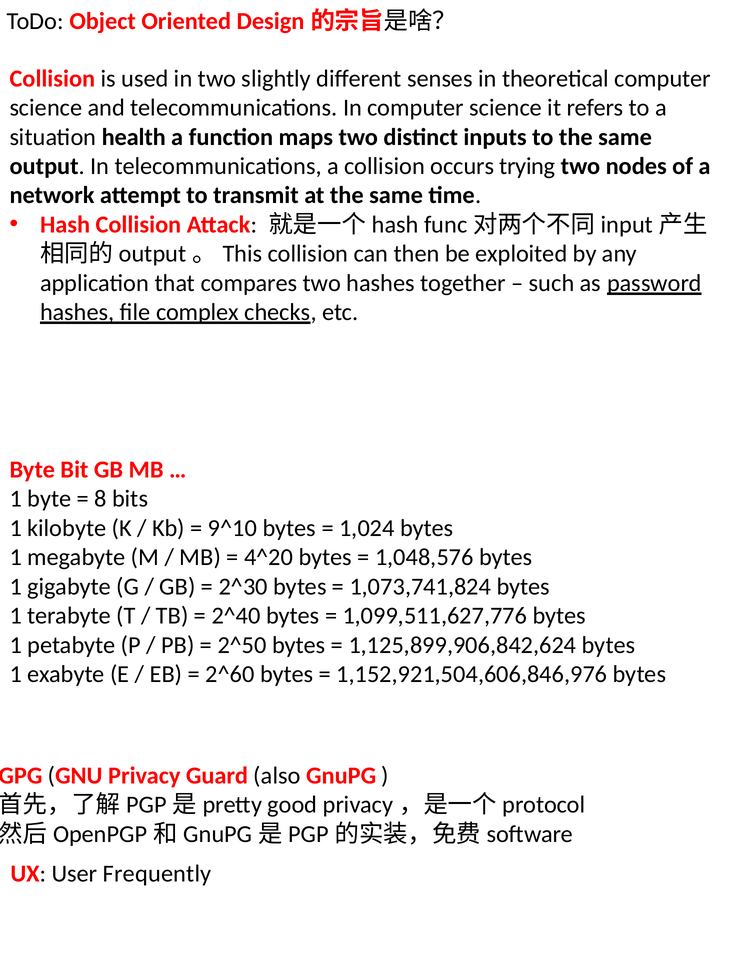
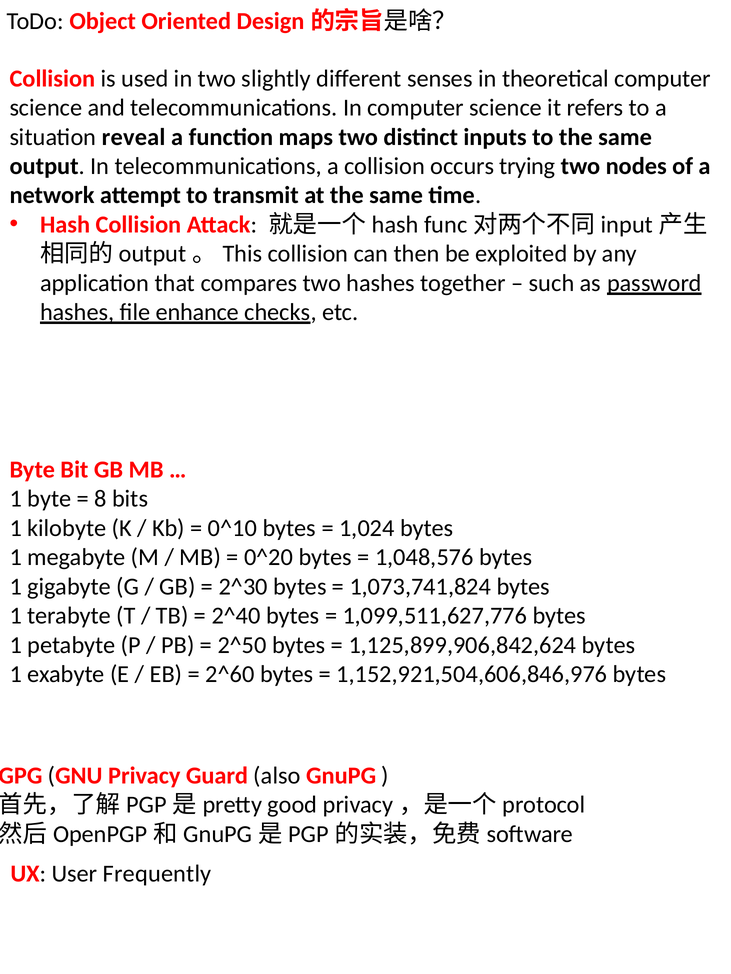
health: health -> reveal (134, 137)
complex: complex -> enhance (198, 313)
9^10: 9^10 -> 0^10 (233, 529)
4^20: 4^20 -> 0^20 (269, 558)
